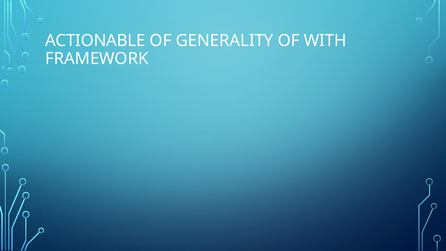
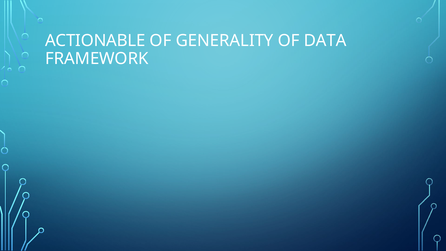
WITH: WITH -> DATA (325, 41)
